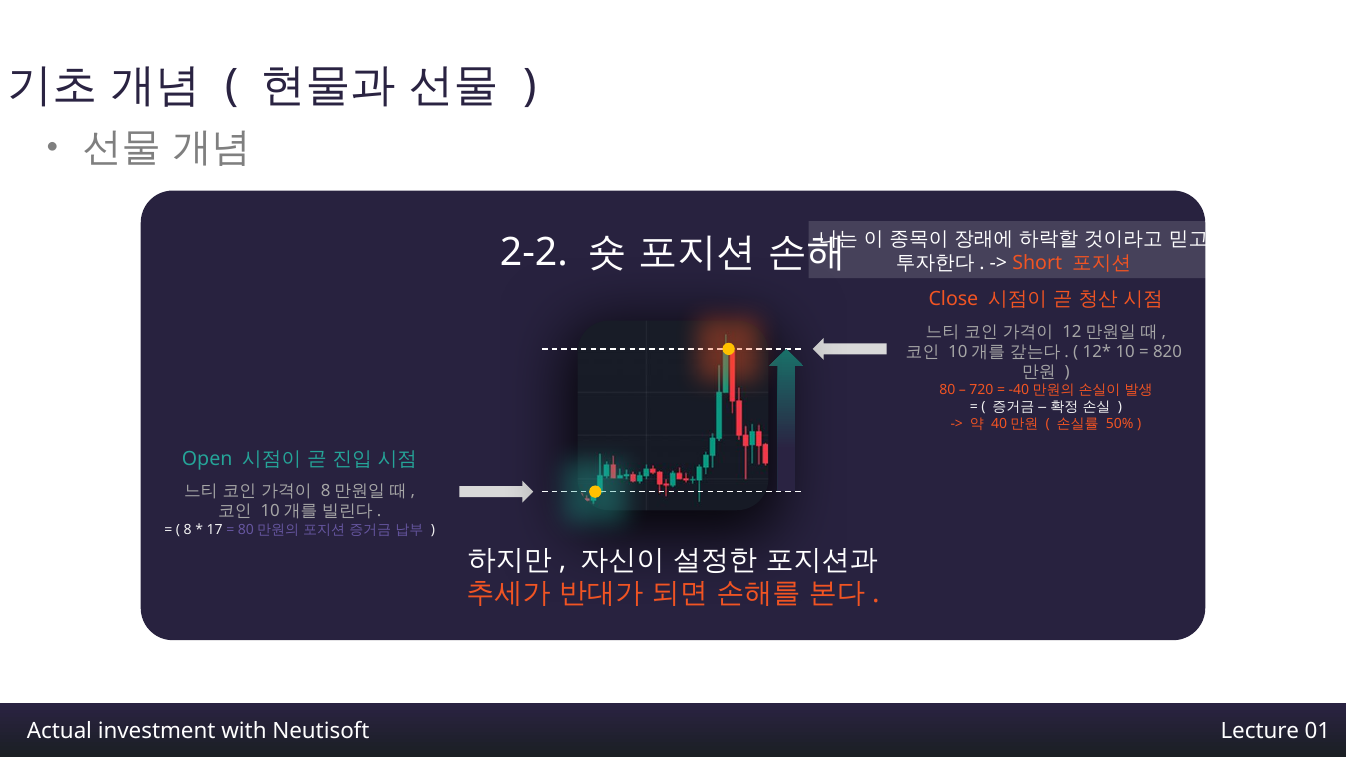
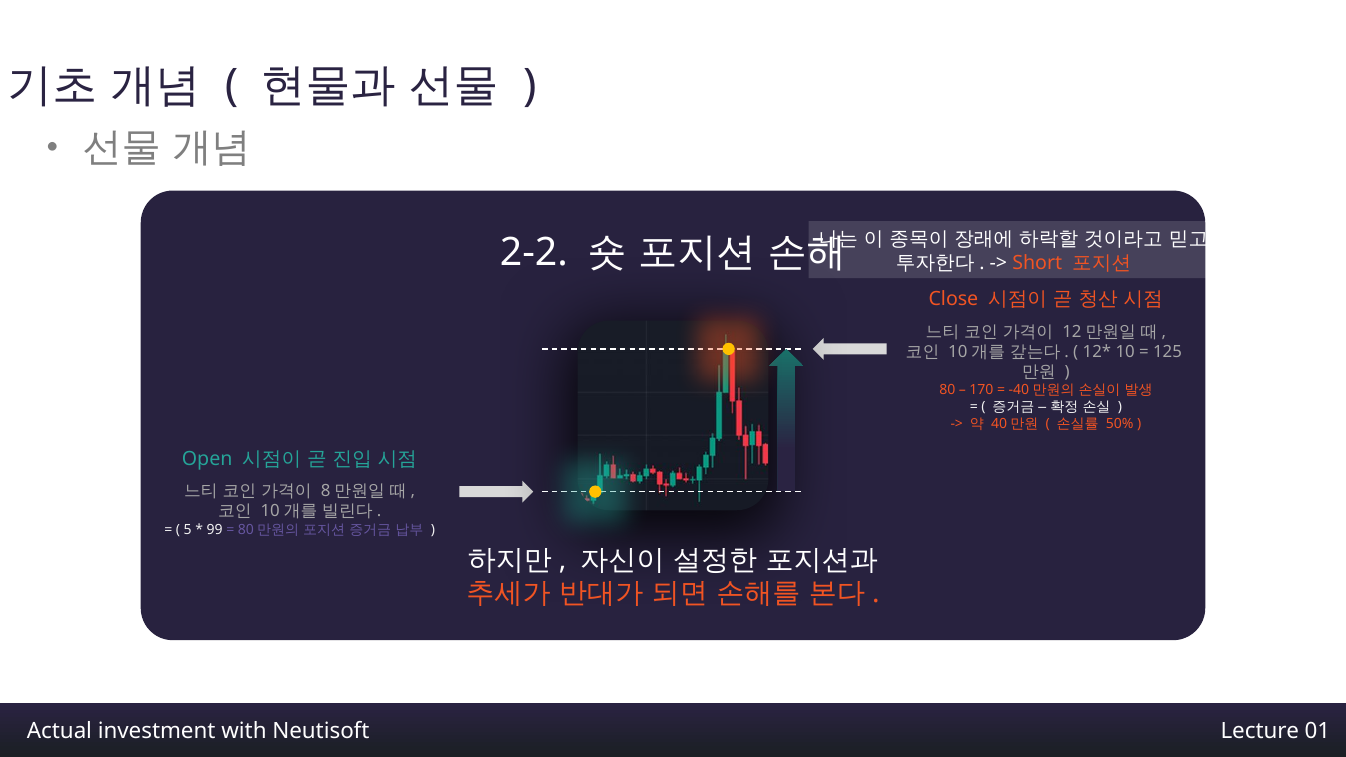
820: 820 -> 125 (1167, 352)
720: 720 -> 170 (981, 390)
8: 8 -> 5 (188, 530)
17: 17 -> 99 (215, 530)
